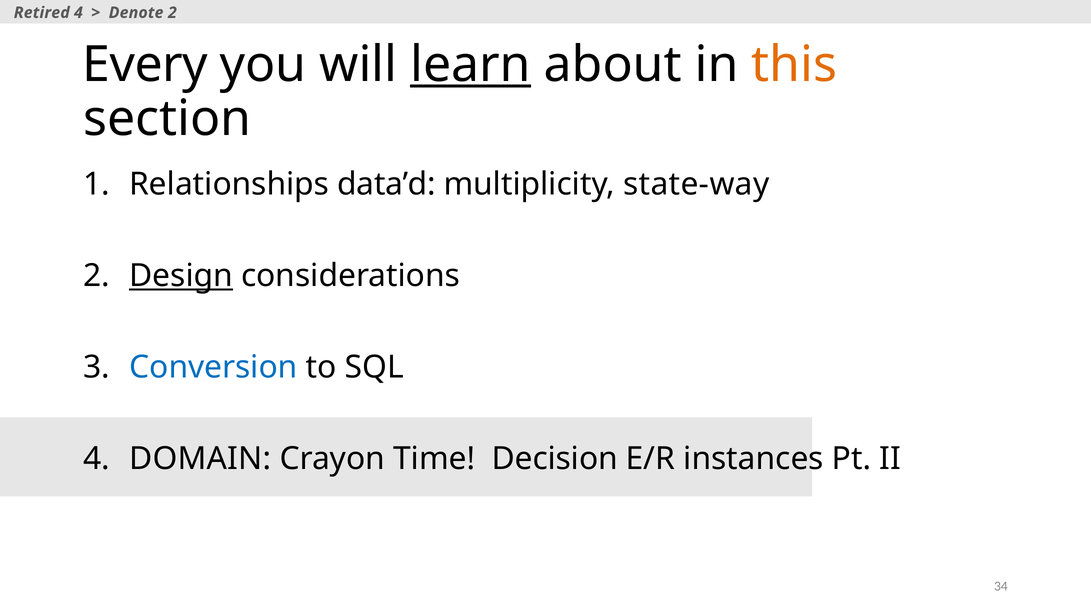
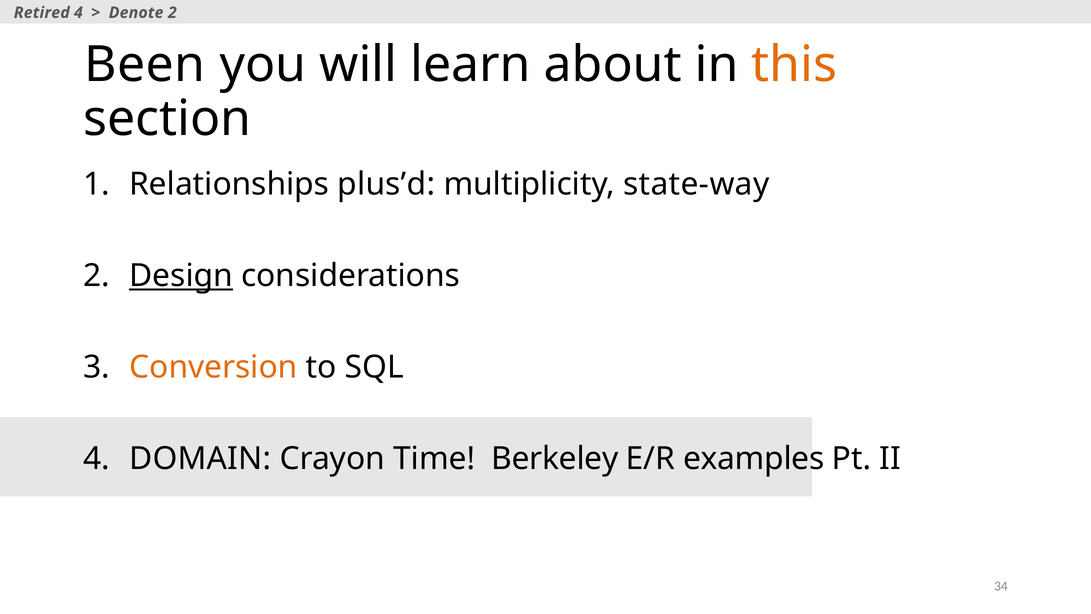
Every: Every -> Been (145, 65)
learn underline: present -> none (471, 65)
data’d: data’d -> plus’d (386, 184)
Conversion colour: blue -> orange (213, 367)
Decision: Decision -> Berkeley (555, 458)
instances: instances -> examples (754, 458)
